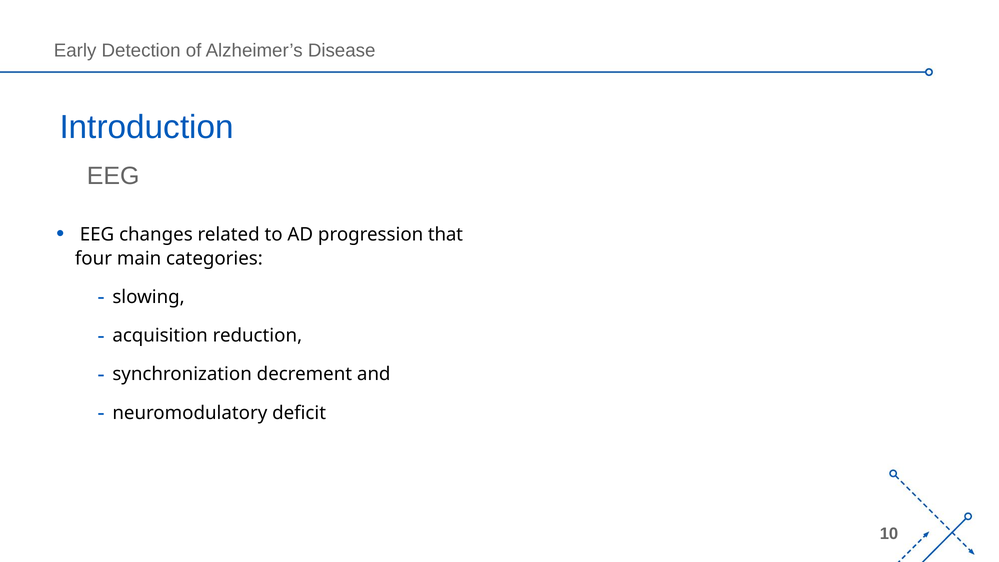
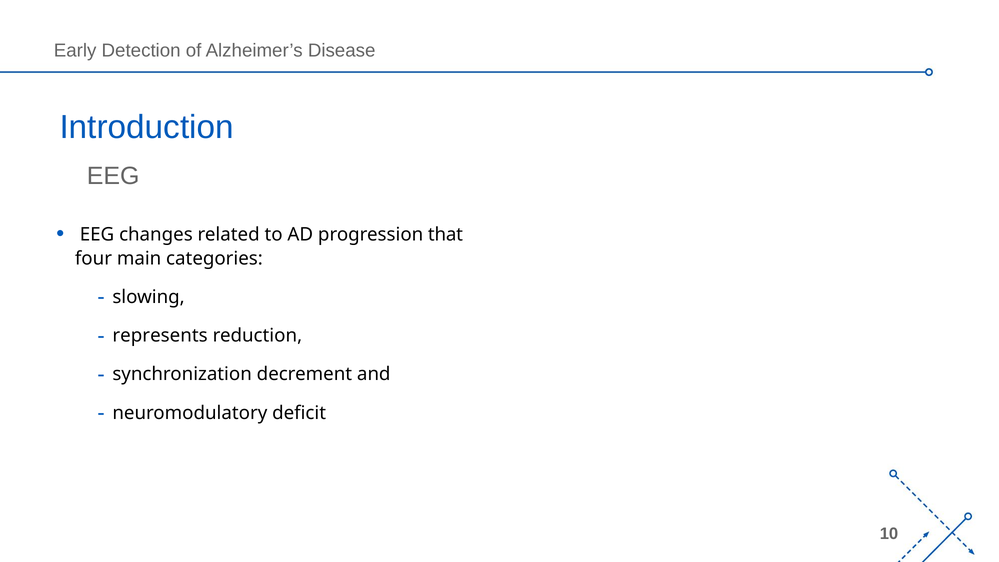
acquisition: acquisition -> represents (160, 336)
